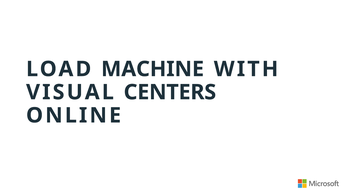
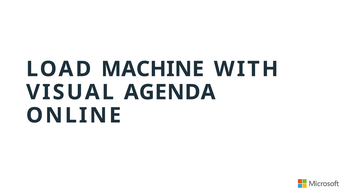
CENTERS: CENTERS -> AGENDA (170, 92)
